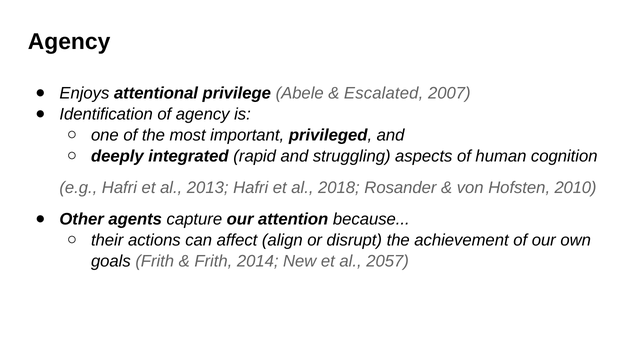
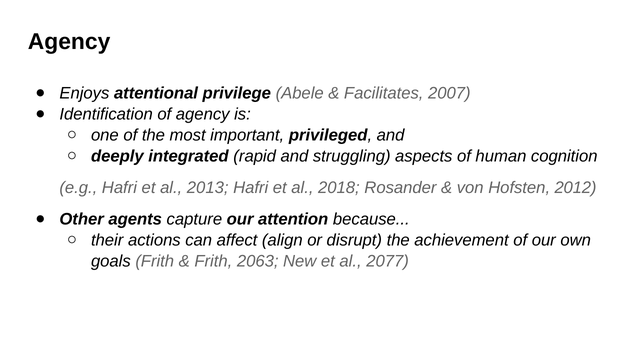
Escalated: Escalated -> Facilitates (384, 93)
2010: 2010 -> 2012 (575, 187)
2014: 2014 -> 2063 (258, 261)
2057: 2057 -> 2077 (388, 261)
